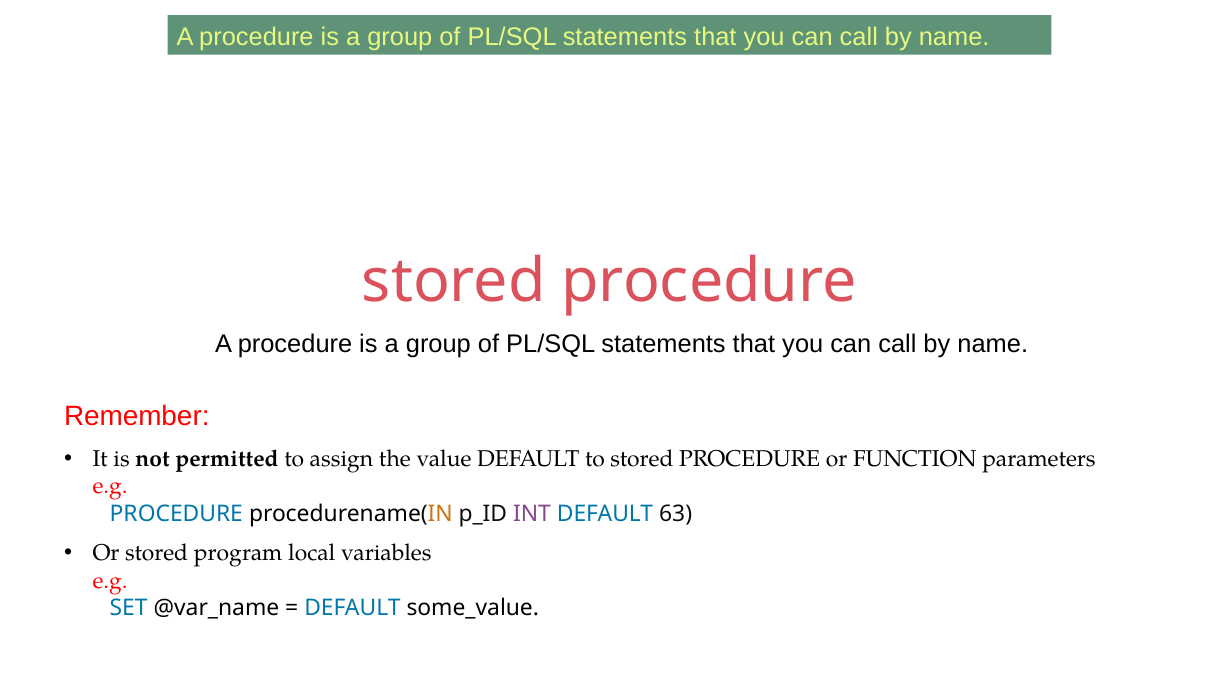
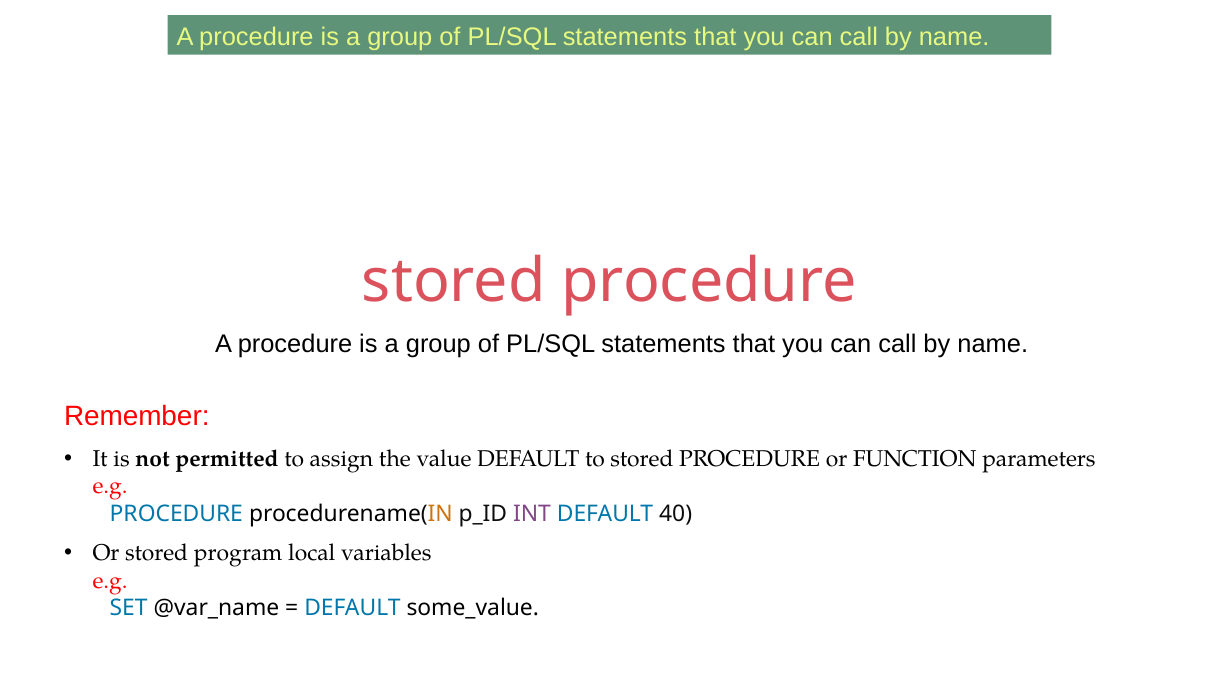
63: 63 -> 40 (676, 514)
